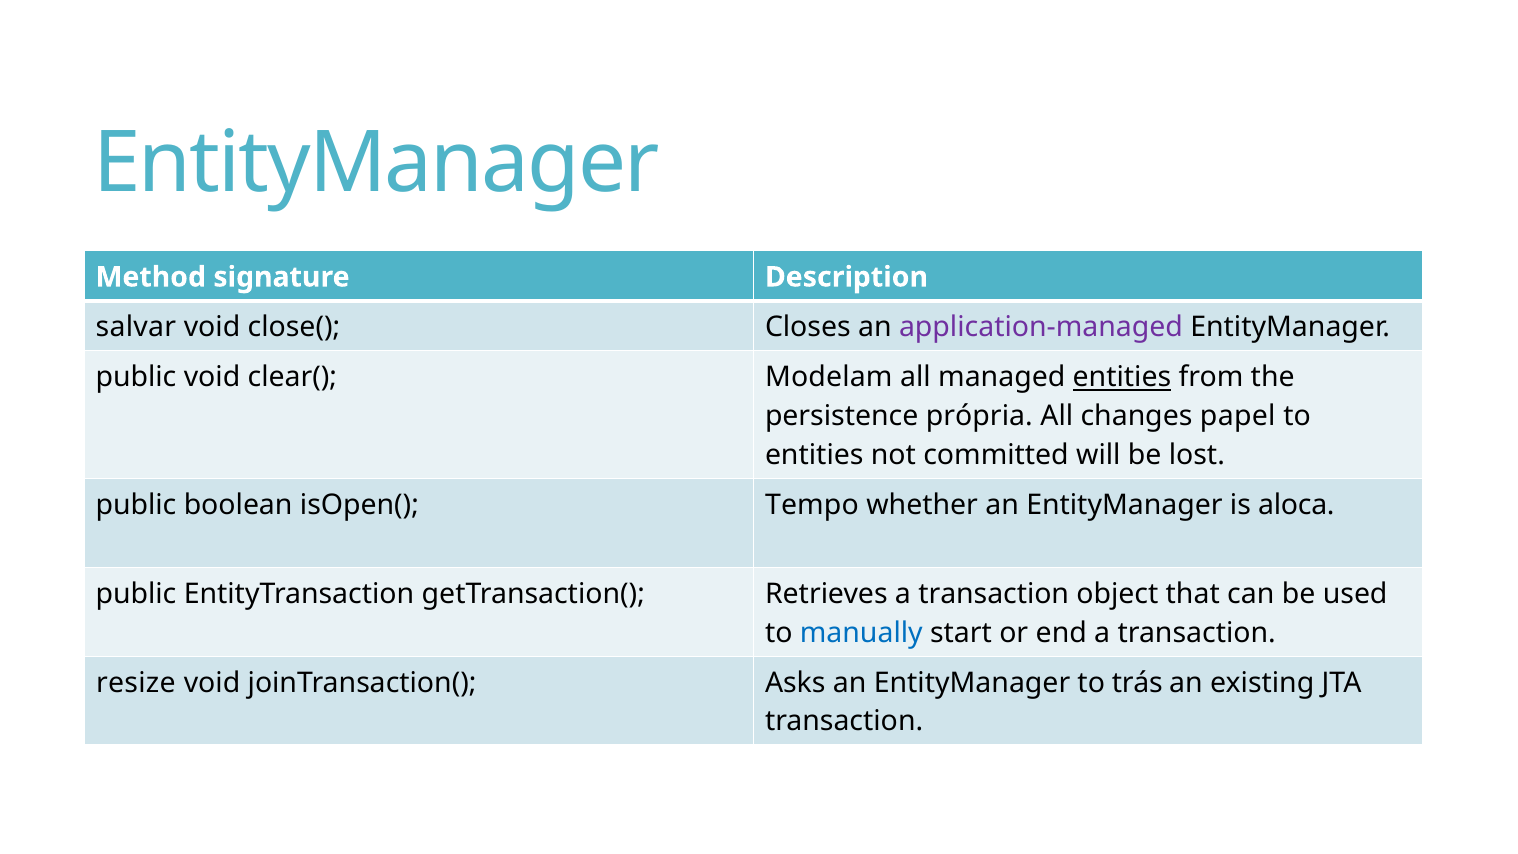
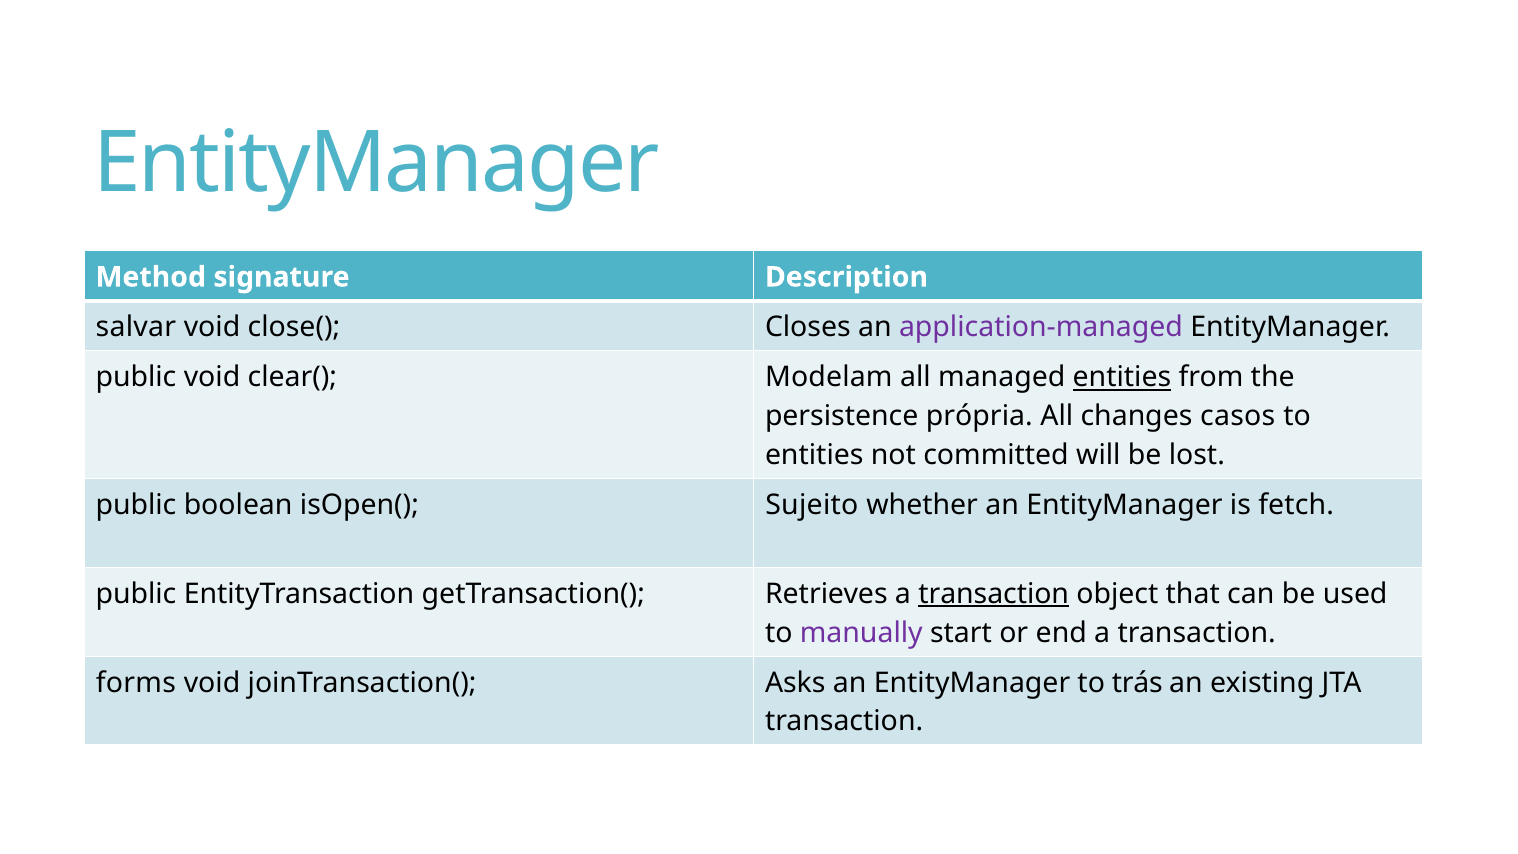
papel: papel -> casos (1238, 416)
Tempo: Tempo -> Sujeito (812, 505)
aloca: aloca -> fetch (1296, 505)
transaction underline: none -> present (994, 594)
manually colour: blue -> purple (861, 633)
resize: resize -> forms (136, 683)
